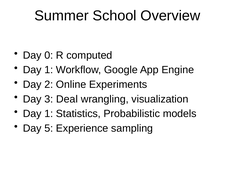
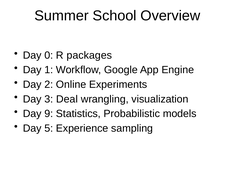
computed: computed -> packages (89, 55)
1: 1 -> 9 (49, 114)
